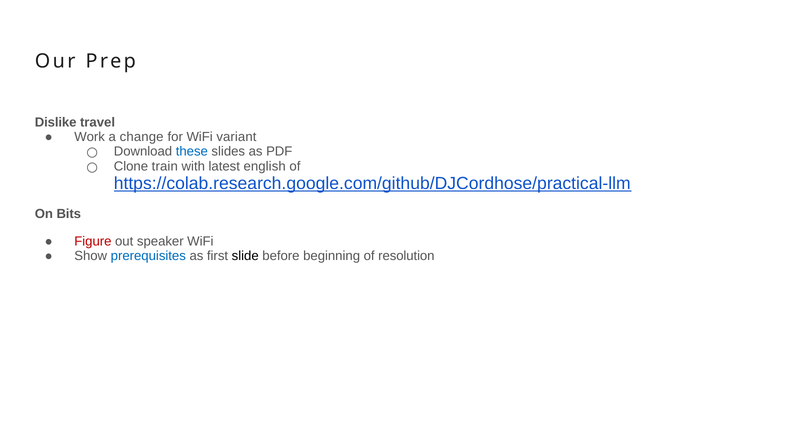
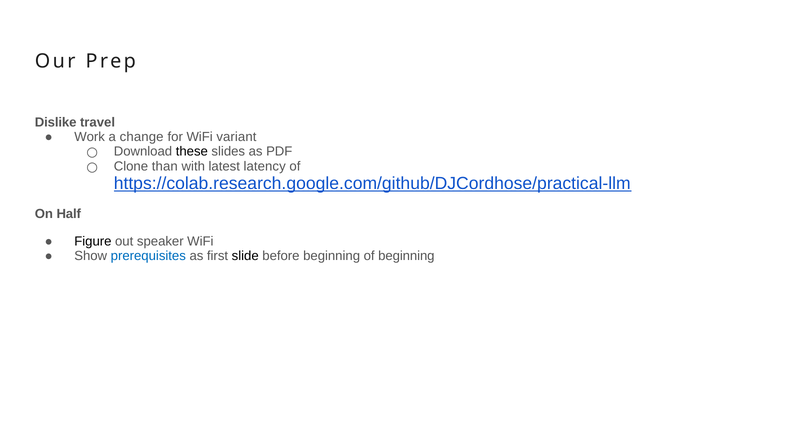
these colour: blue -> black (192, 151)
train: train -> than (165, 166)
english: english -> latency (265, 166)
Bits: Bits -> Half (69, 213)
Figure colour: red -> black (93, 241)
of resolution: resolution -> beginning (406, 256)
